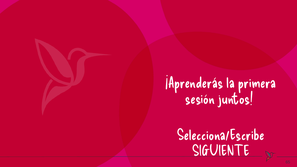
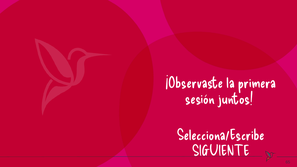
¡Aprenderás: ¡Aprenderás -> ¡Observaste (194, 83)
